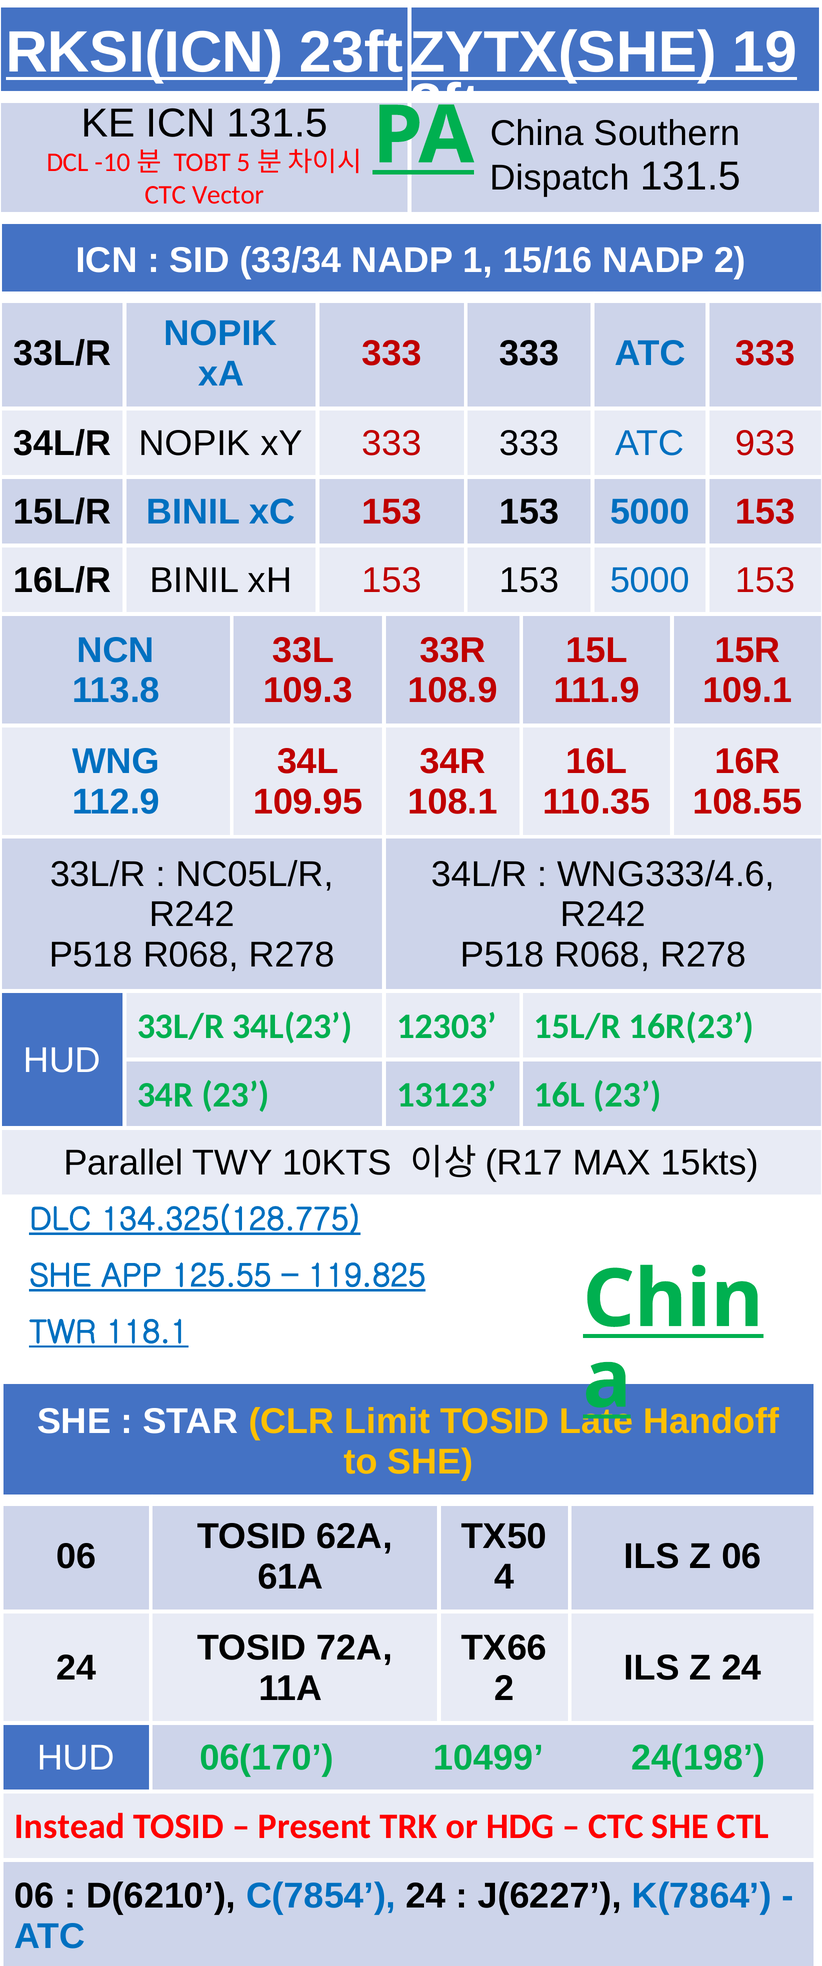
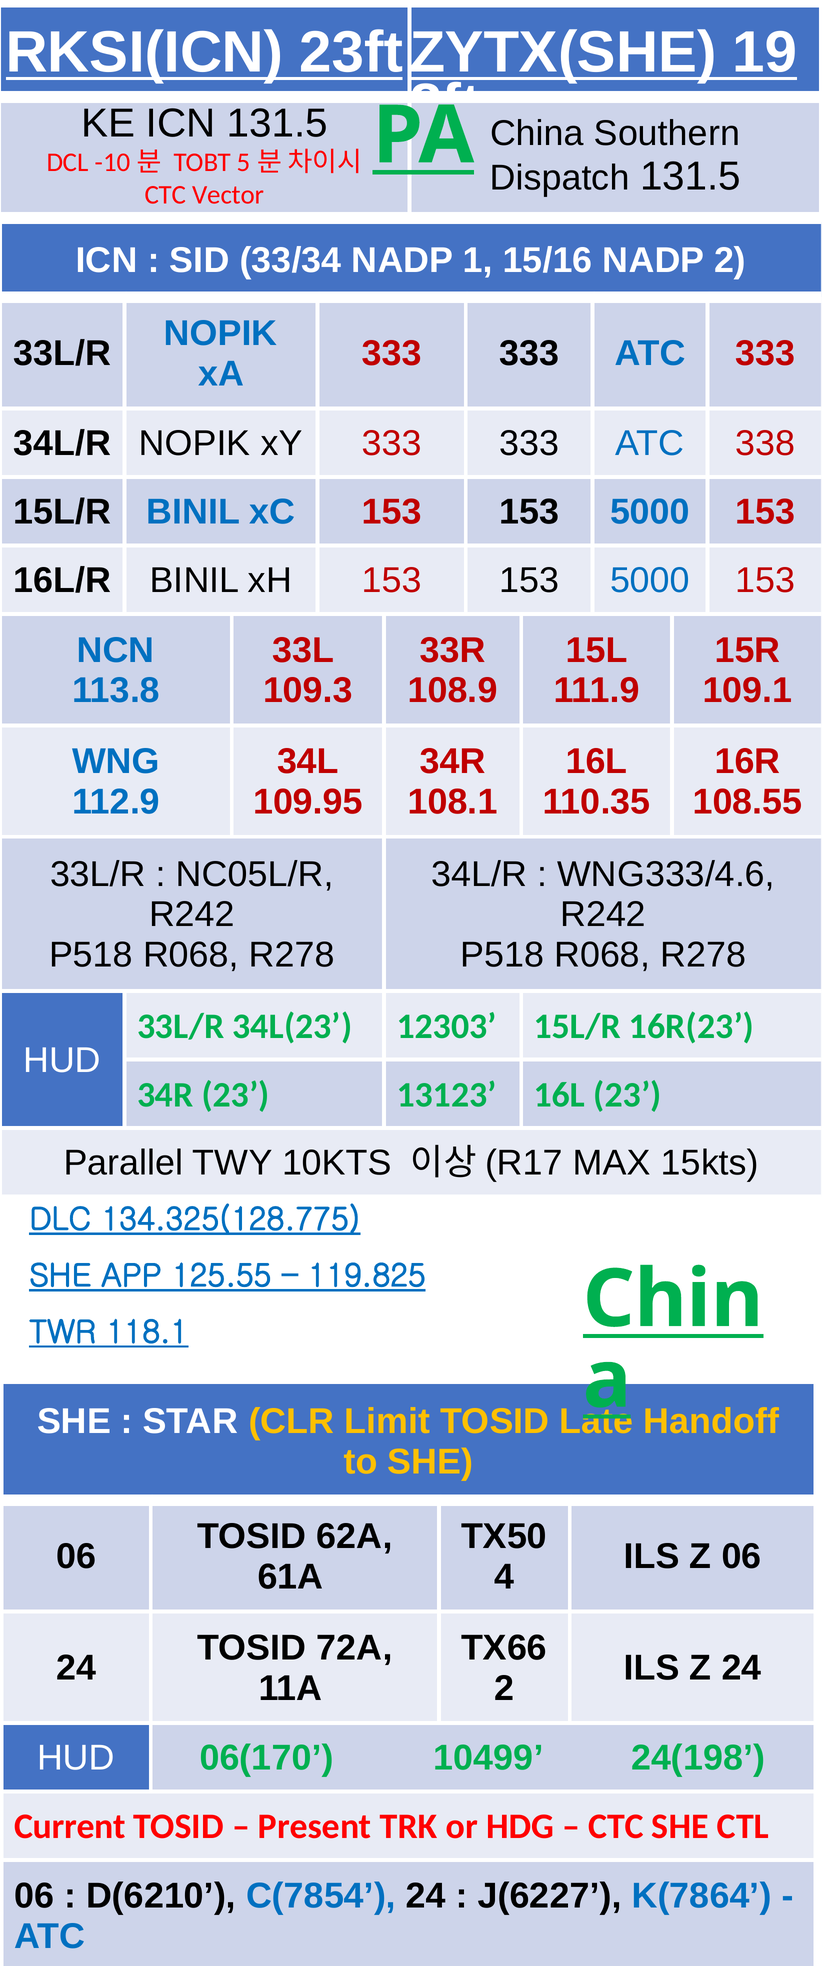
933: 933 -> 338 (765, 444)
Instead: Instead -> Current (70, 1827)
